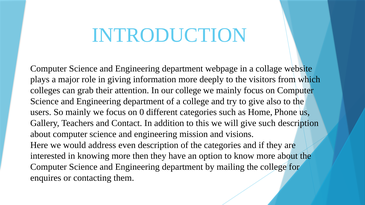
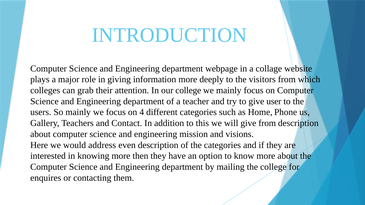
a college: college -> teacher (196, 101)
also: also -> user (274, 101)
0: 0 -> 4 (142, 112)
give such: such -> from (267, 123)
